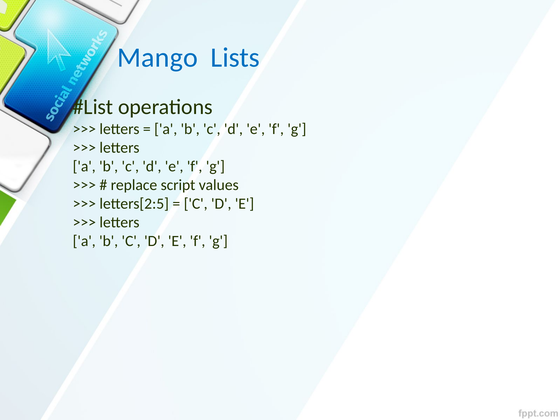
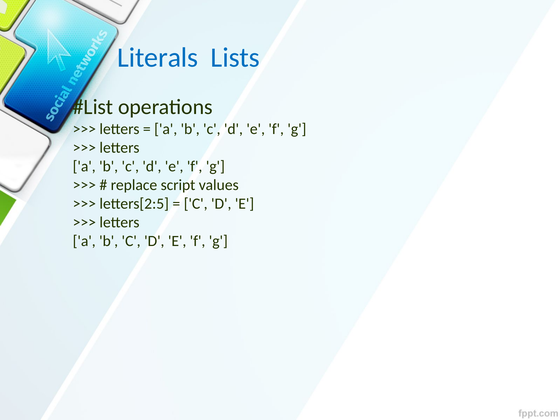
Mango: Mango -> Literals (158, 58)
